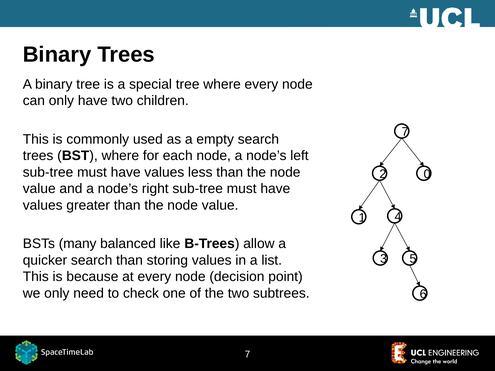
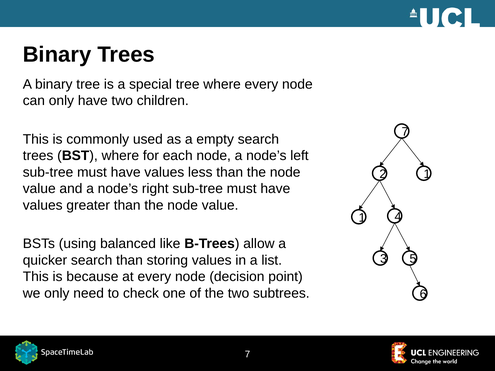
2 0: 0 -> 1 (427, 174)
many: many -> using (78, 244)
